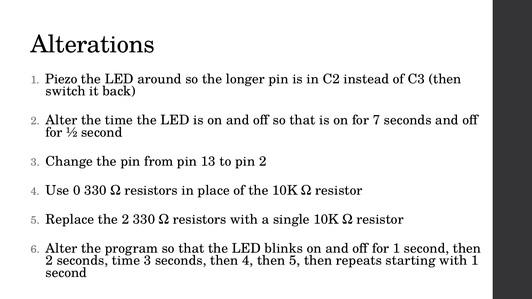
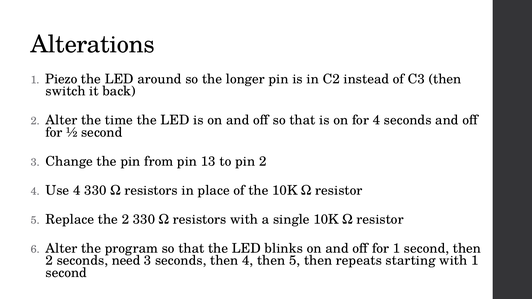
for 7: 7 -> 4 (376, 120)
Use 0: 0 -> 4 (77, 191)
seconds time: time -> need (126, 261)
